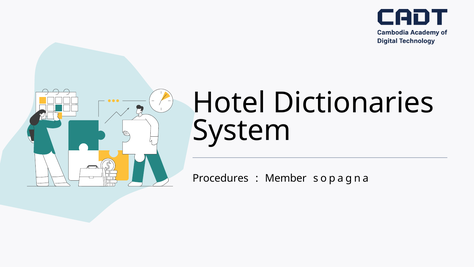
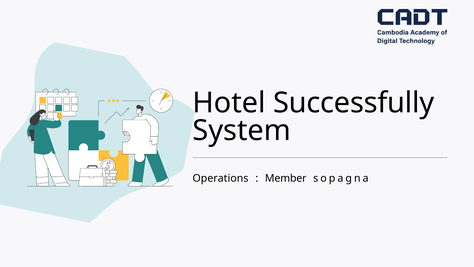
Dictionaries: Dictionaries -> Successfully (354, 103)
Procedures: Procedures -> Operations (220, 178)
